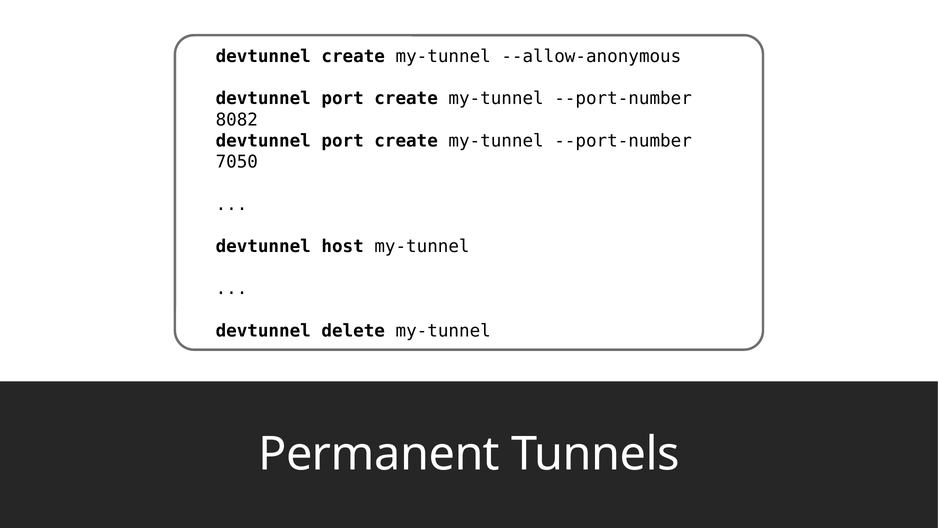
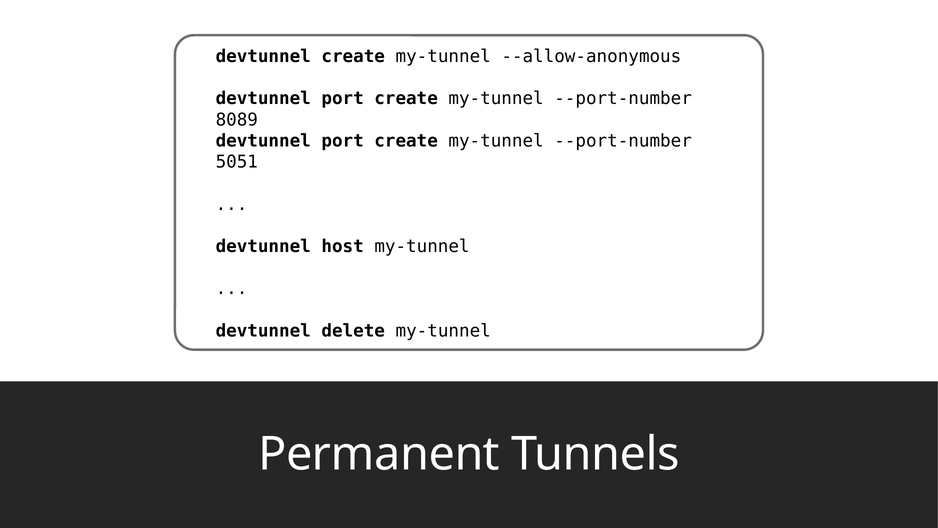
8082: 8082 -> 8089 (237, 120)
7050: 7050 -> 5051 (237, 162)
